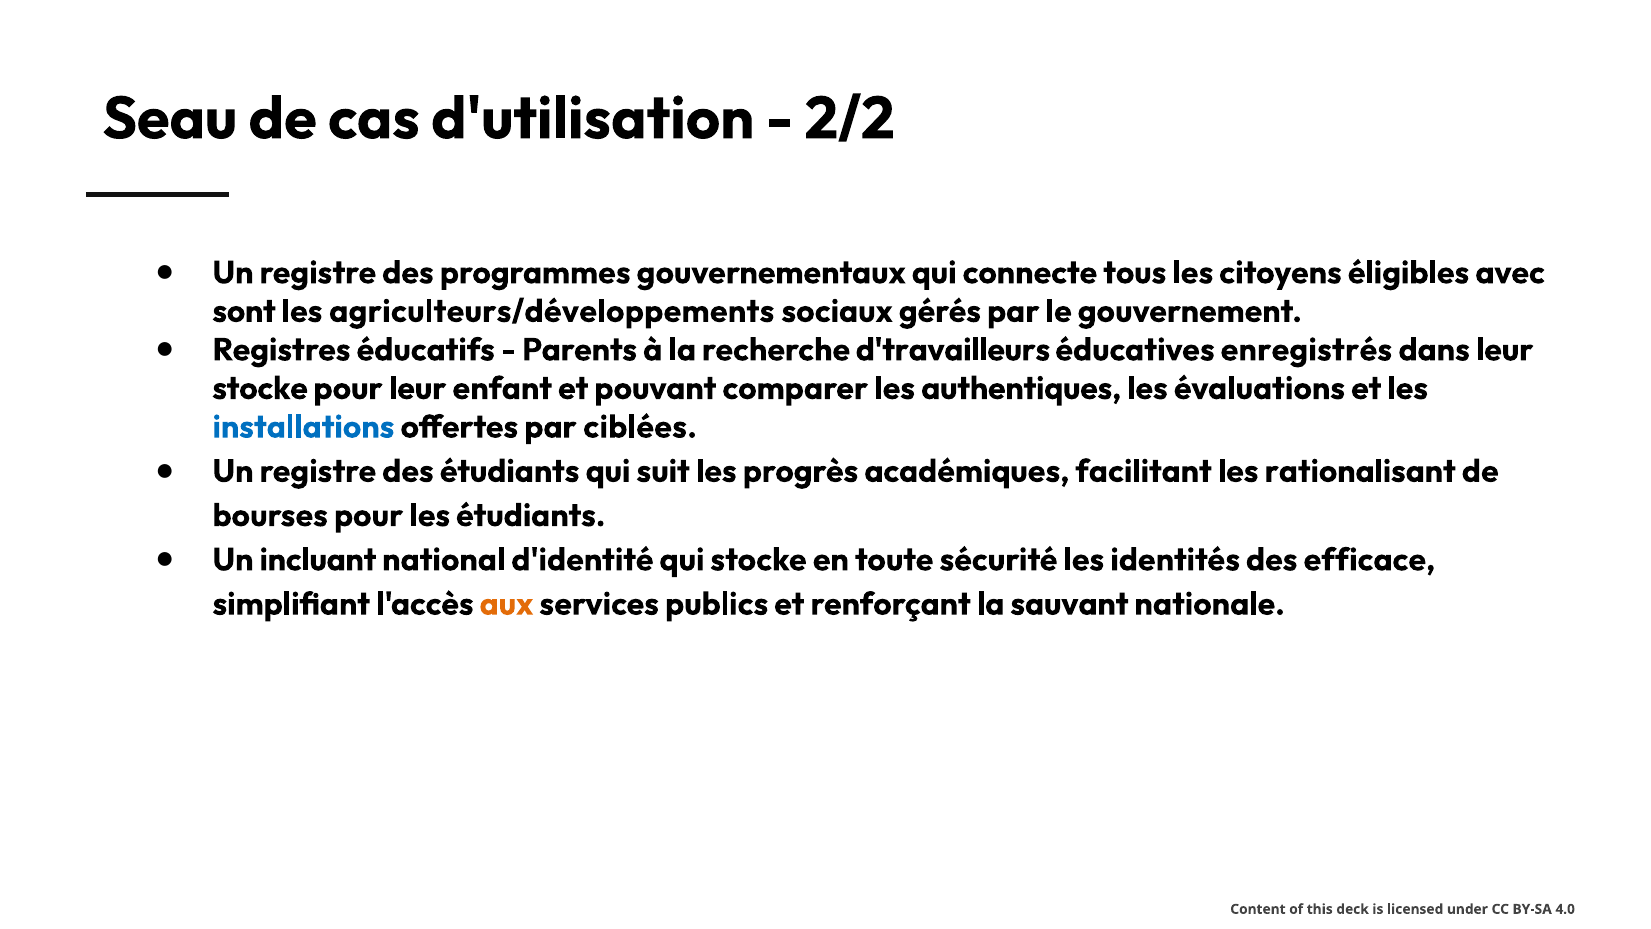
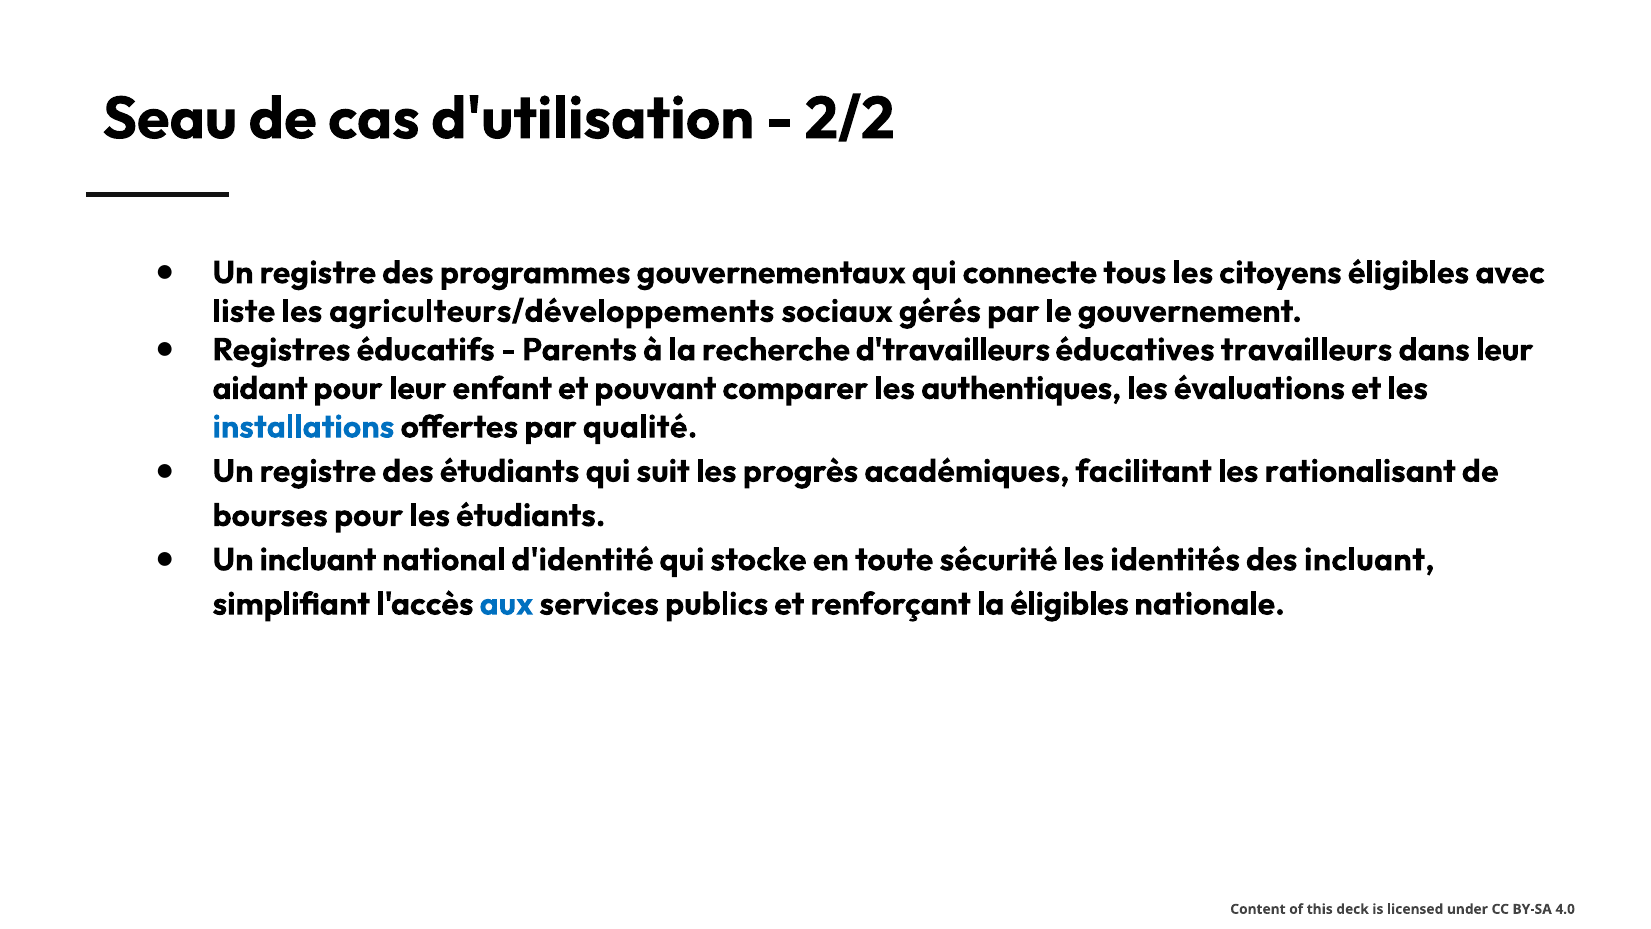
sont: sont -> liste (244, 311)
enregistrés: enregistrés -> travailleurs (1307, 350)
stocke: stocke -> aidant (260, 388)
ciblées: ciblées -> qualité (640, 427)
des efficace: efficace -> incluant (1369, 560)
aux colour: orange -> blue (506, 604)
la sauvant: sauvant -> éligibles (1070, 604)
